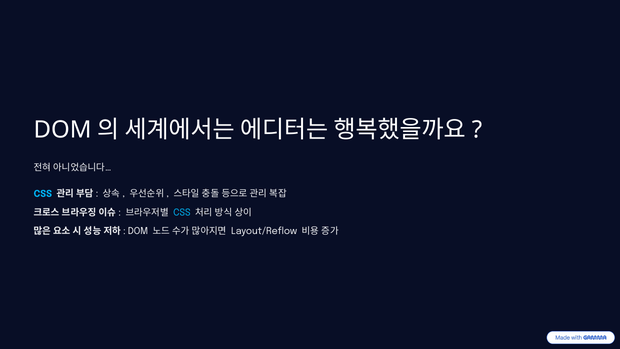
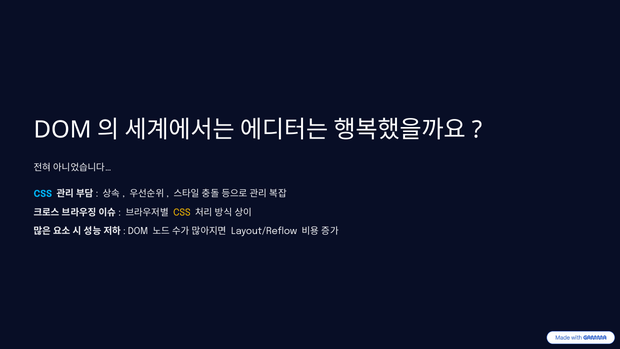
CSS colour: light blue -> yellow (182, 212)
